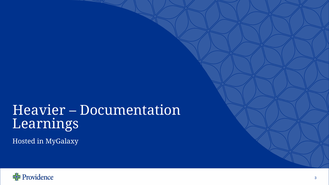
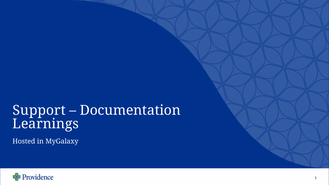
Heavier: Heavier -> Support (39, 110)
